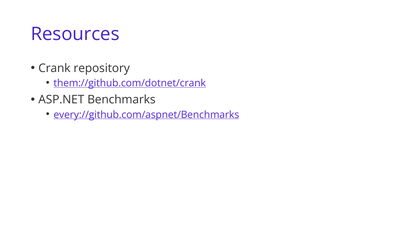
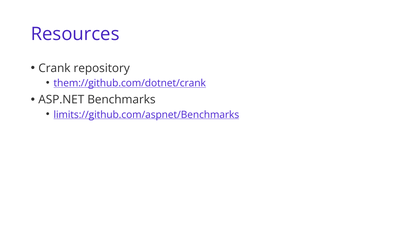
every://github.com/aspnet/Benchmarks: every://github.com/aspnet/Benchmarks -> limits://github.com/aspnet/Benchmarks (146, 115)
